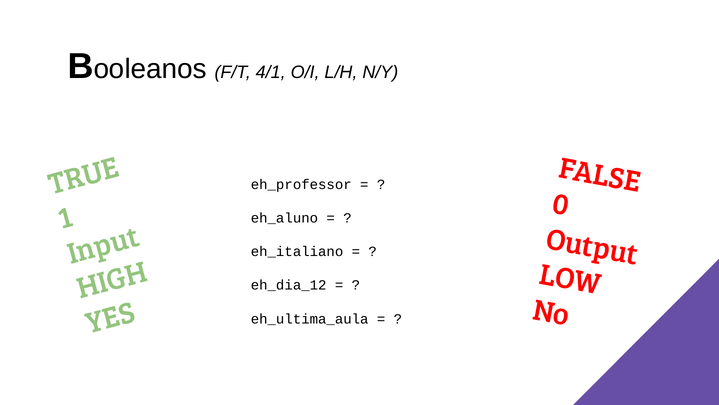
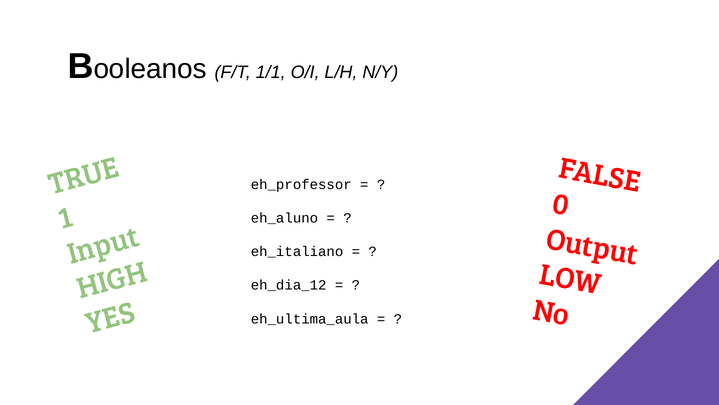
4/1: 4/1 -> 1/1 (271, 72)
